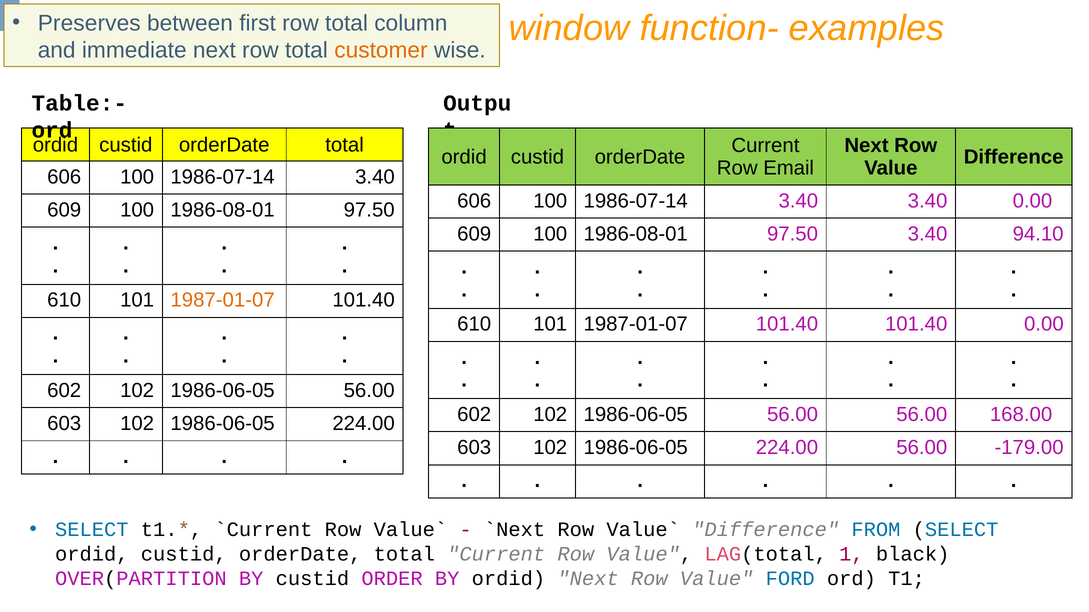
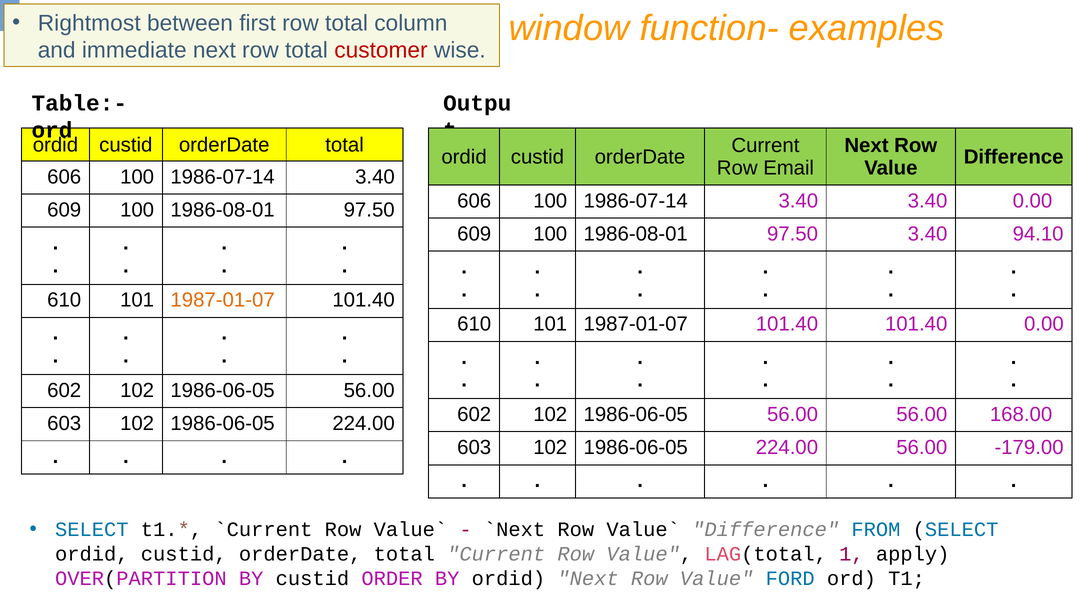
Preserves: Preserves -> Rightmost (89, 23)
customer colour: orange -> red (381, 50)
black: black -> apply (913, 554)
